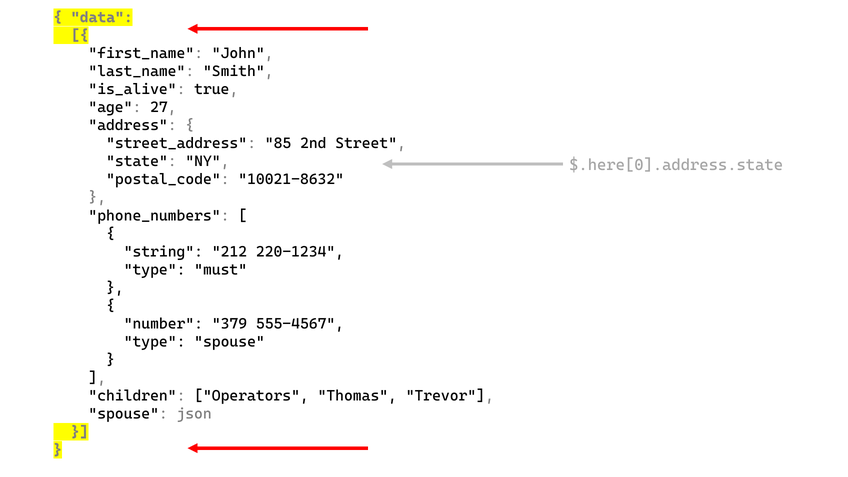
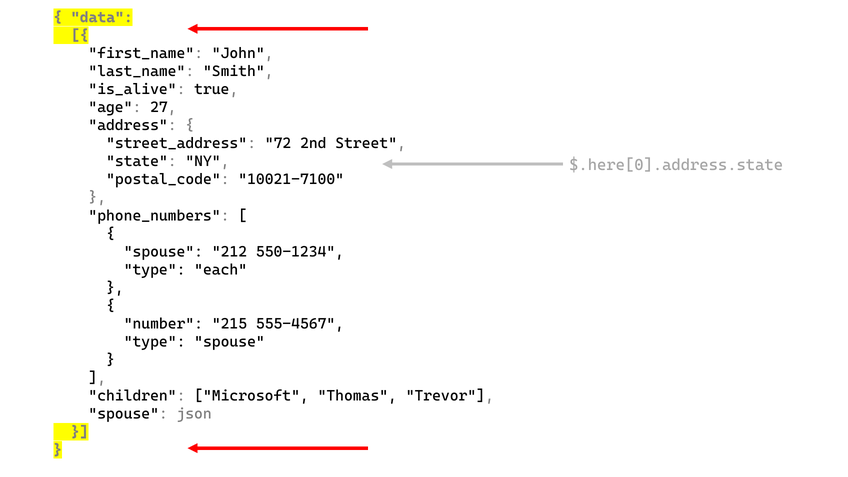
85: 85 -> 72 (278, 143)
10021-8632: 10021-8632 -> 10021-7100 (291, 180)
string: string -> spouse (163, 252)
220-1234: 220-1234 -> 550-1234 (300, 252)
must: must -> each (221, 270)
379: 379 -> 215 (229, 324)
Operators: Operators -> Microsoft (251, 396)
